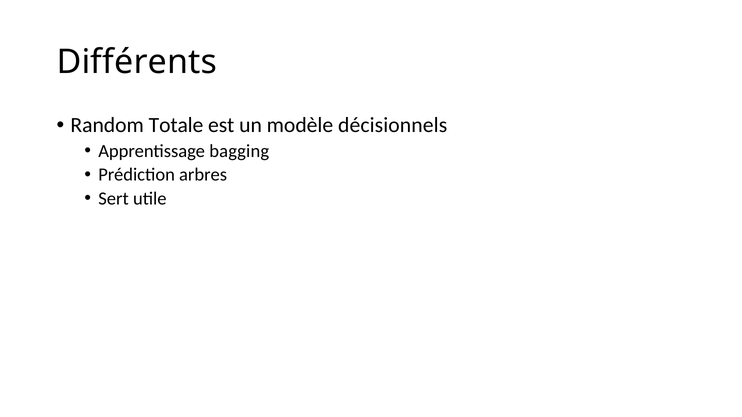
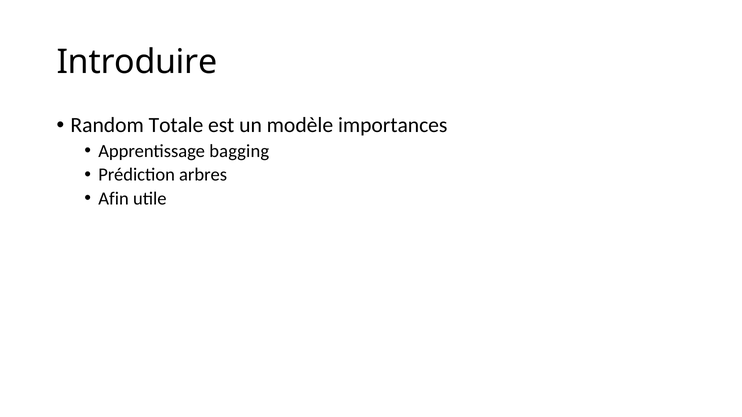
Différents: Différents -> Introduire (137, 62)
décisionnels: décisionnels -> importances (393, 125)
Sert: Sert -> Afin (114, 199)
